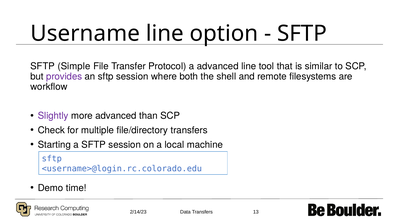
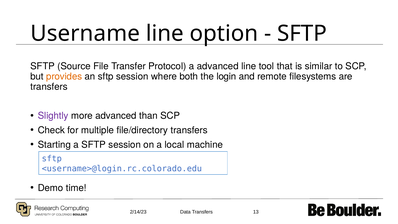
Simple: Simple -> Source (74, 66)
provides colour: purple -> orange (64, 76)
shell: shell -> login (226, 76)
workflow: workflow -> transfers (49, 87)
